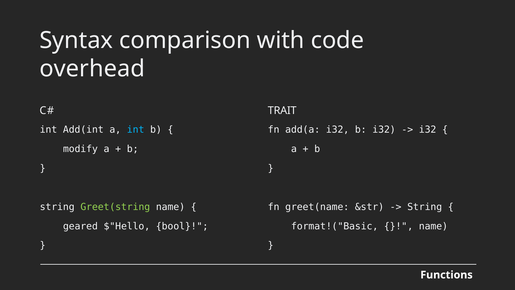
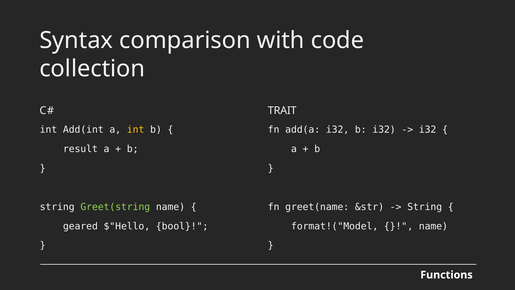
overhead: overhead -> collection (92, 69)
int colour: light blue -> yellow (136, 130)
modify: modify -> result (80, 149)
format!("Basic: format!("Basic -> format!("Model (335, 226)
